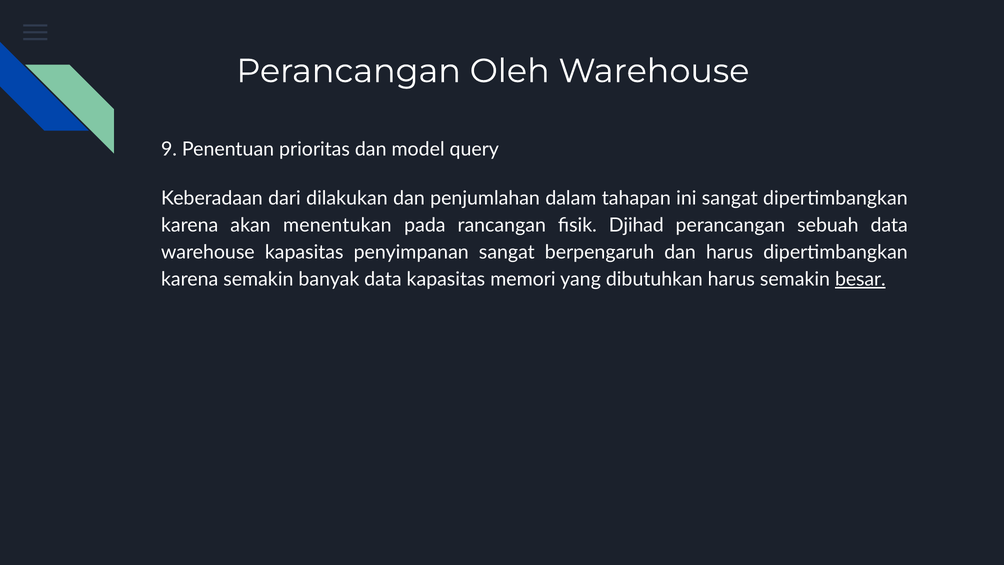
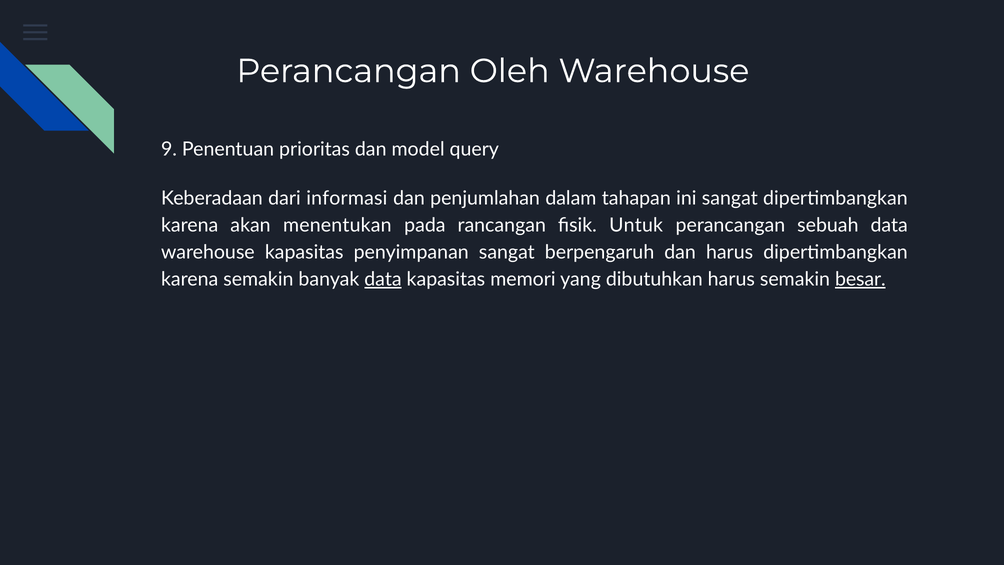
dilakukan: dilakukan -> informasi (347, 198)
Djihad: Djihad -> Untuk (636, 225)
data underline: none -> present (383, 279)
